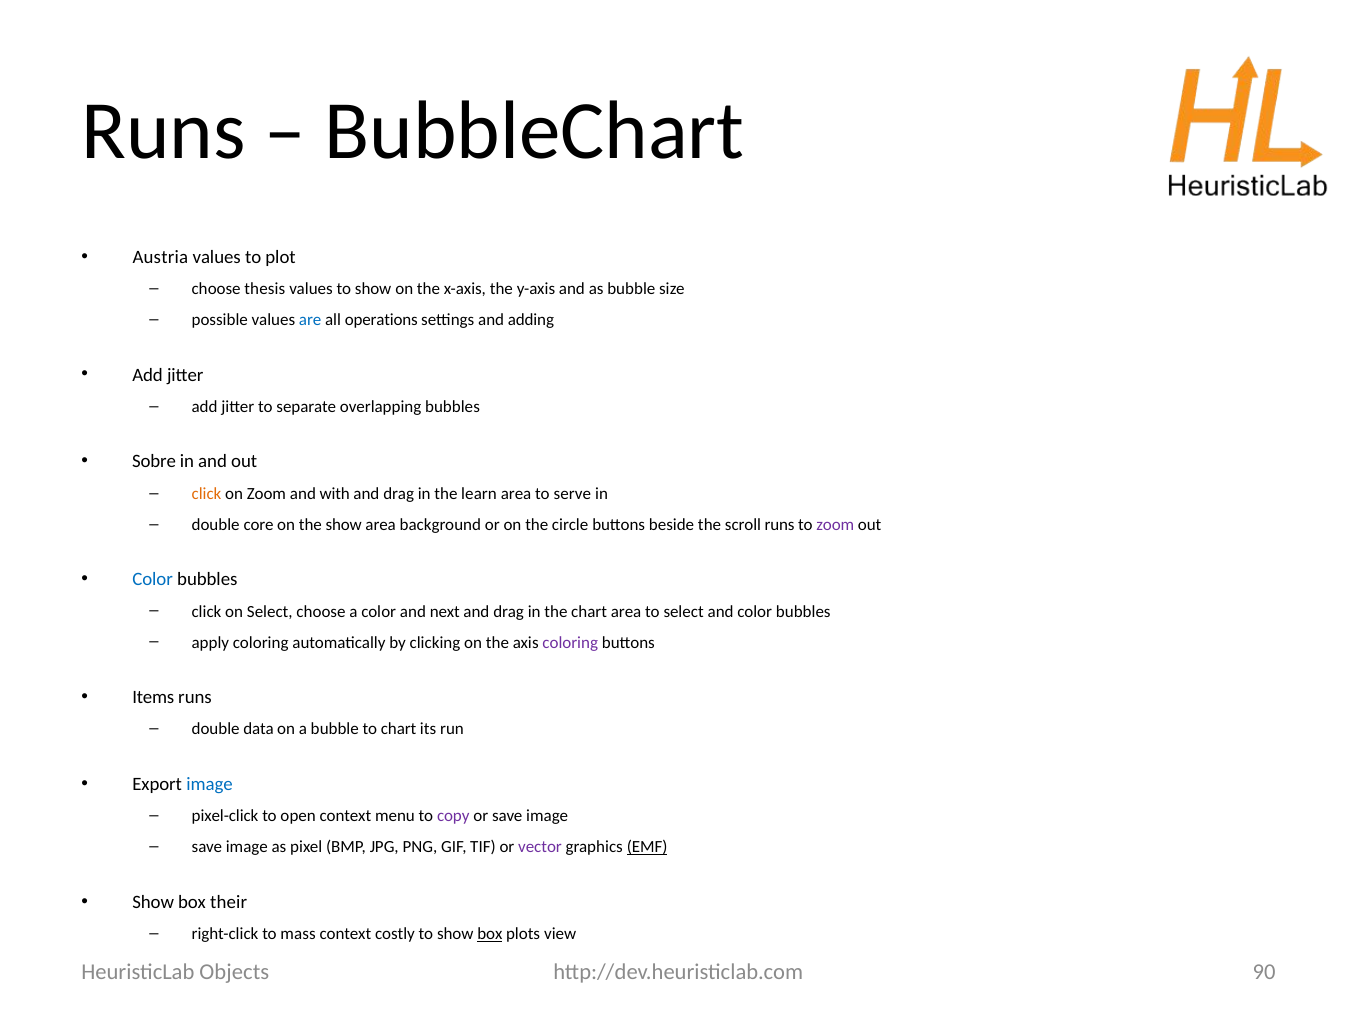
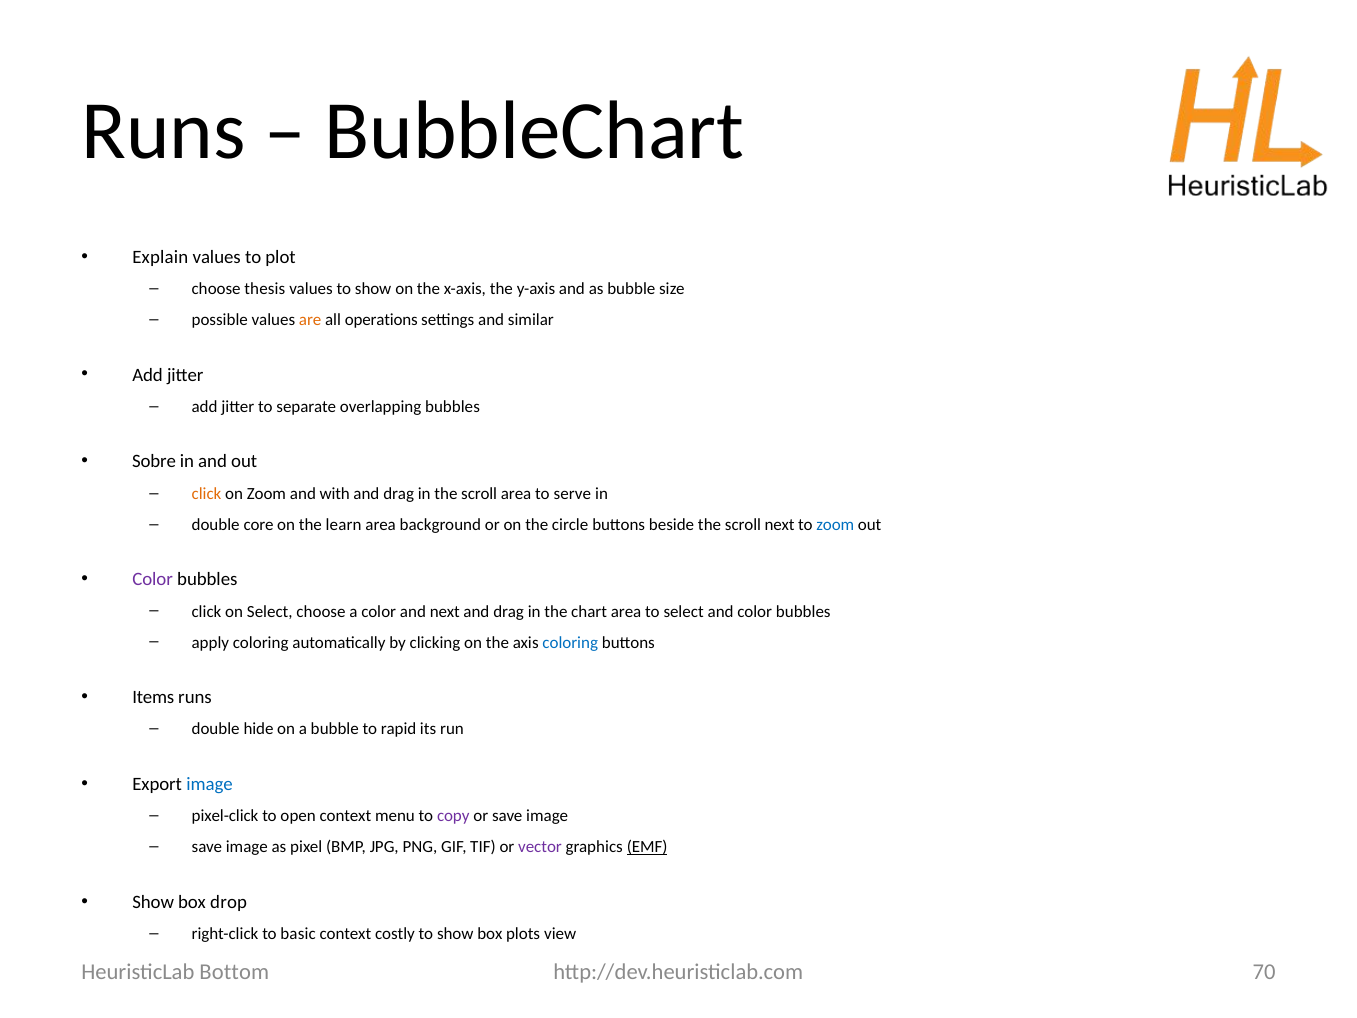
Austria: Austria -> Explain (160, 257)
are colour: blue -> orange (310, 320)
adding: adding -> similar (531, 320)
in the learn: learn -> scroll (479, 493)
the show: show -> learn (344, 524)
scroll runs: runs -> next (780, 524)
zoom colour: purple -> blue (835, 524)
Color colour: blue -> purple (153, 579)
coloring colour: purple -> blue (570, 642)
data: data -> hide (258, 729)
to chart: chart -> rapid (399, 729)
their: their -> drop (229, 902)
mass: mass -> basic (298, 934)
box underline: present -> none (490, 934)
90: 90 -> 70 (1264, 972)
Objects: Objects -> Bottom (234, 972)
